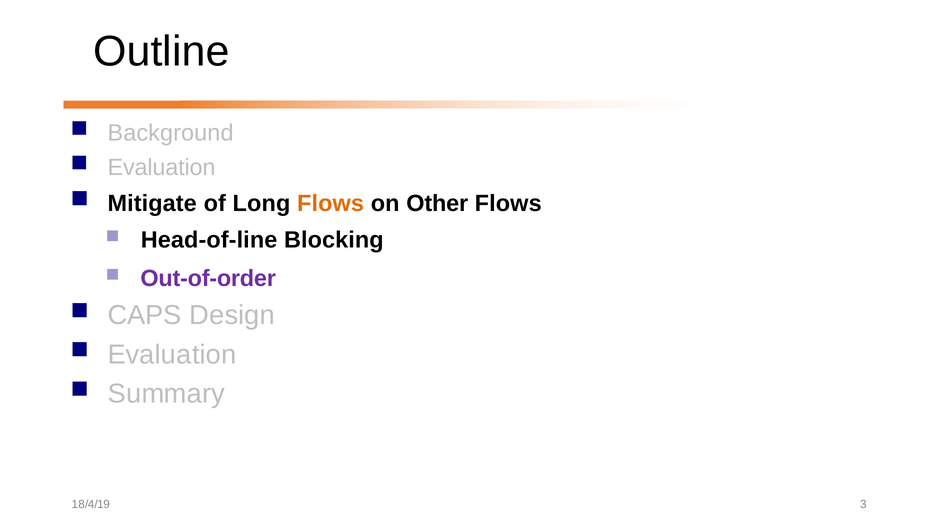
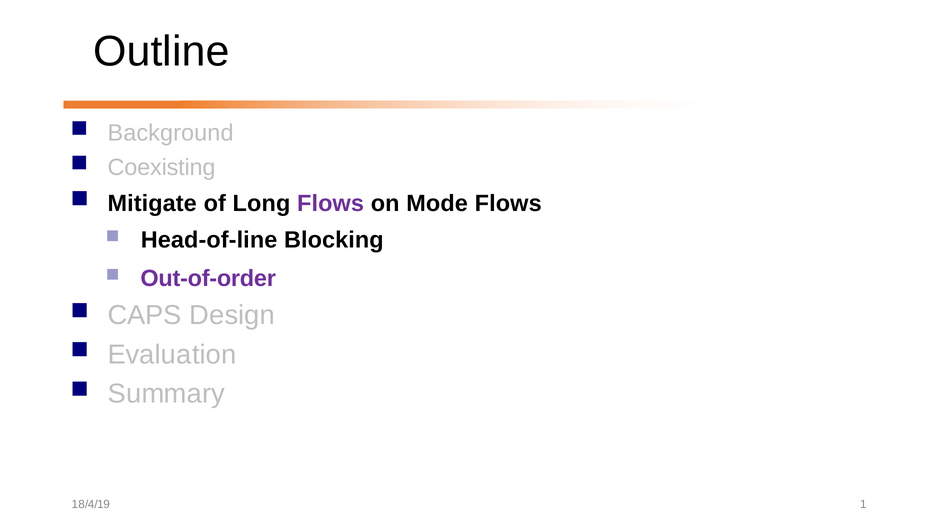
Evaluation: Evaluation -> Coexisting (162, 167)
Flows colour: orange -> purple (331, 204)
Other: Other -> Mode (437, 204)
3: 3 -> 1 (863, 504)
